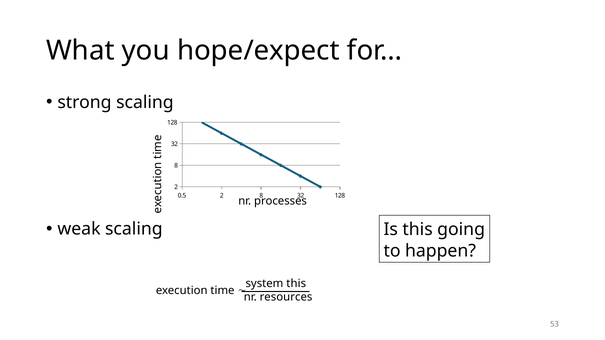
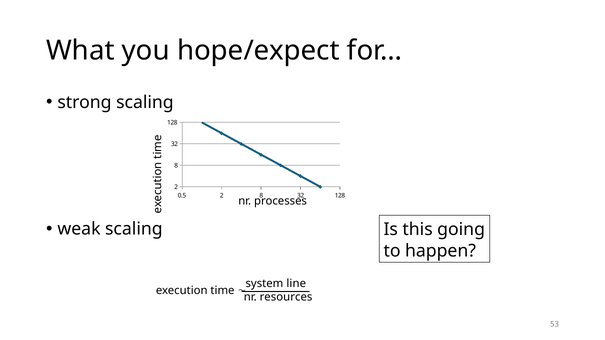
system this: this -> line (296, 284)
